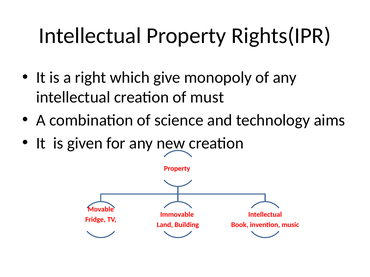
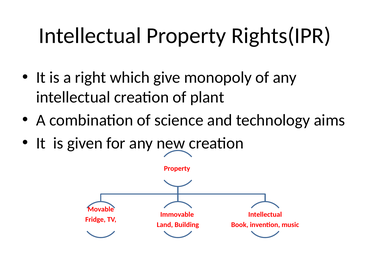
must: must -> plant (207, 97)
